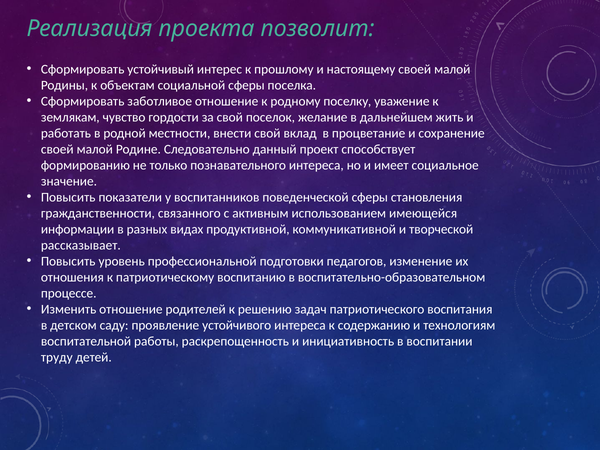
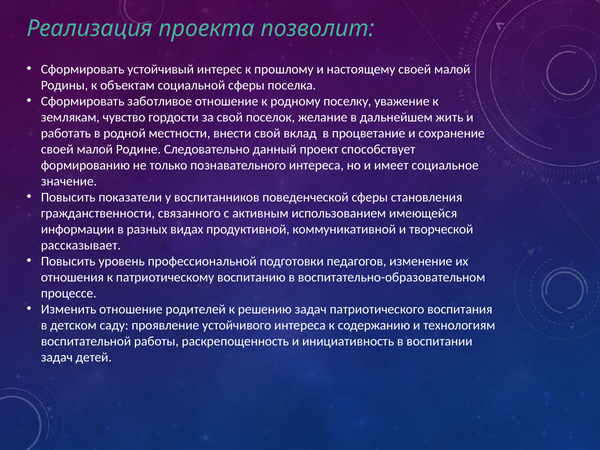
труду: труду -> задач (57, 357)
